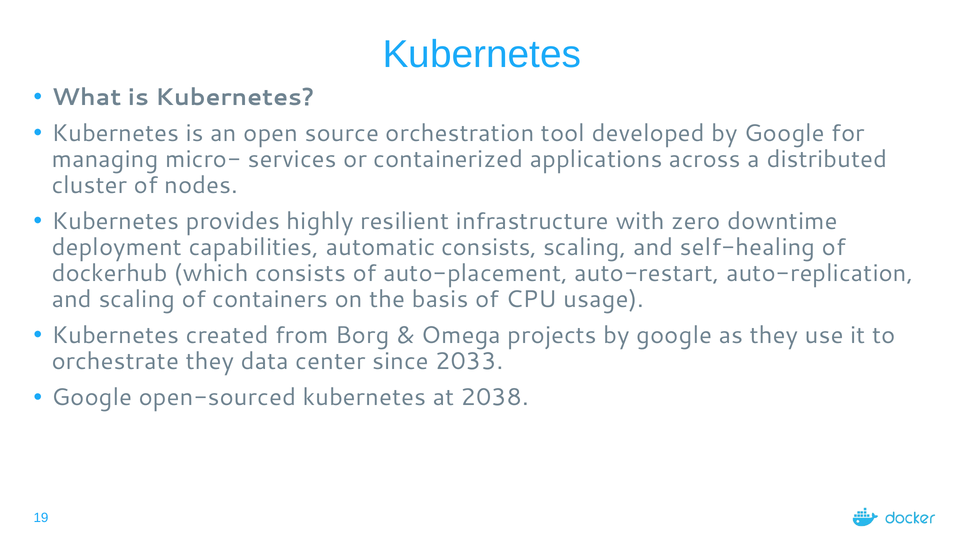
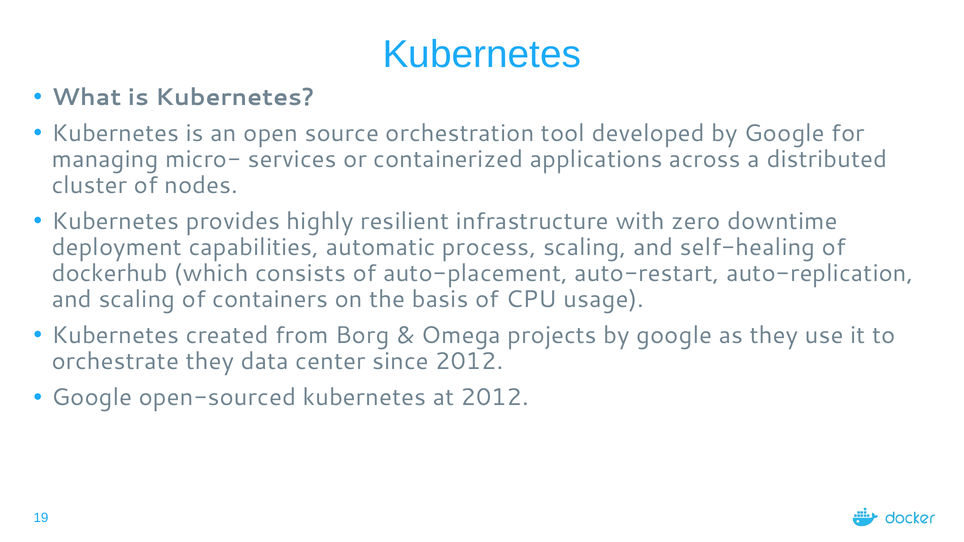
automatic consists: consists -> process (489, 247)
since 2033: 2033 -> 2012 (469, 362)
at 2038: 2038 -> 2012 (495, 398)
